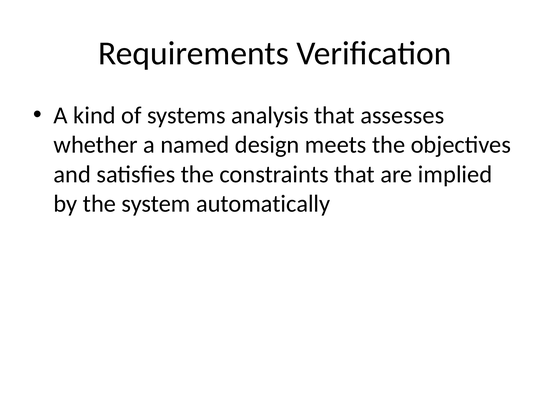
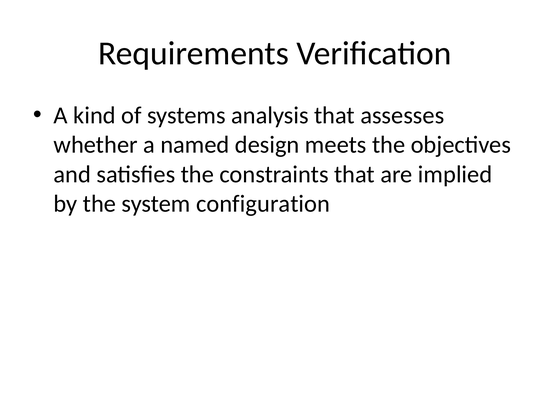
automatically: automatically -> configuration (263, 203)
